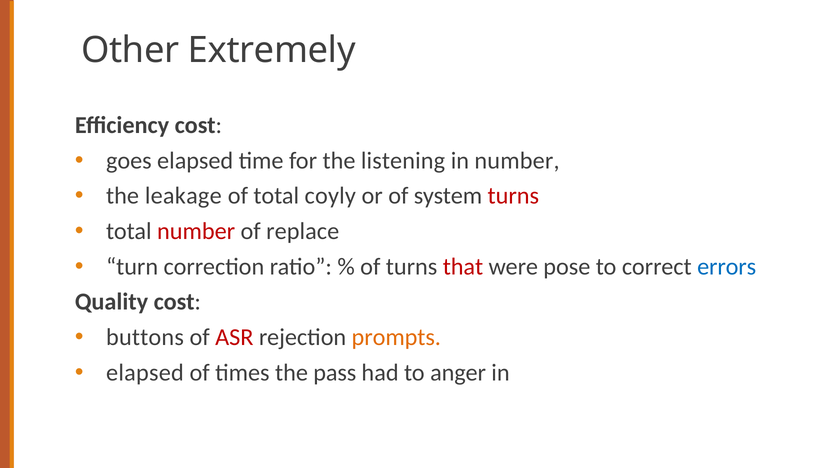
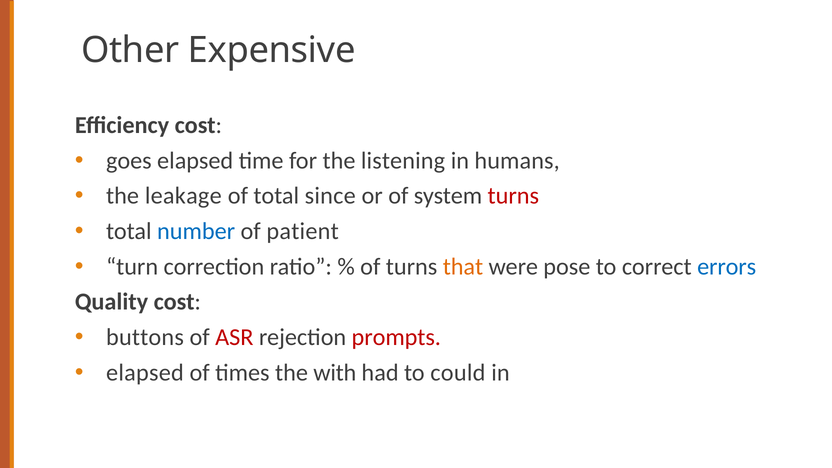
Extremely: Extremely -> Expensive (272, 50)
in number: number -> humans (517, 161)
coyly: coyly -> since (330, 196)
number colour: red -> blue (196, 231)
replace: replace -> patient (303, 231)
that colour: red -> orange (463, 267)
prompts colour: orange -> red (396, 337)
pass: pass -> with (335, 373)
anger: anger -> could (458, 373)
